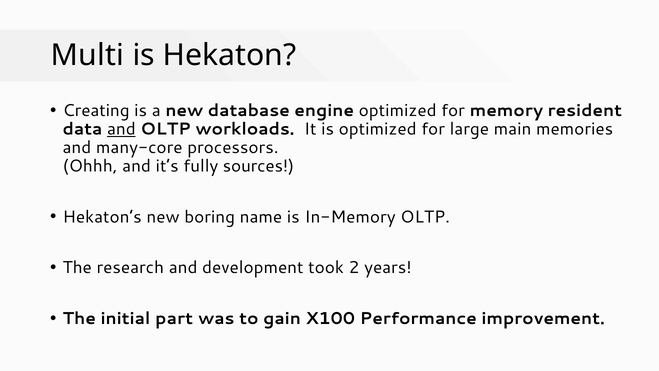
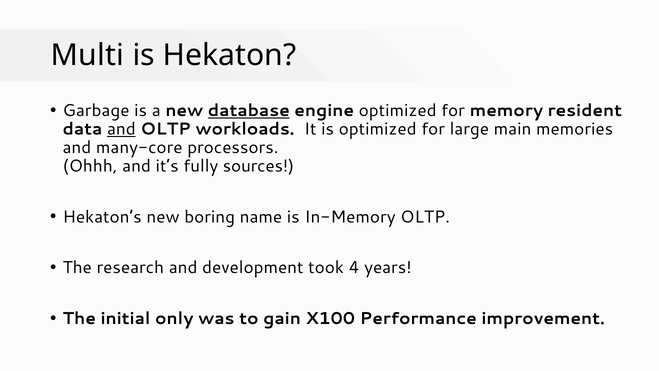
Creating: Creating -> Garbage (96, 110)
database underline: none -> present (249, 110)
2: 2 -> 4 (354, 267)
part: part -> only (174, 318)
